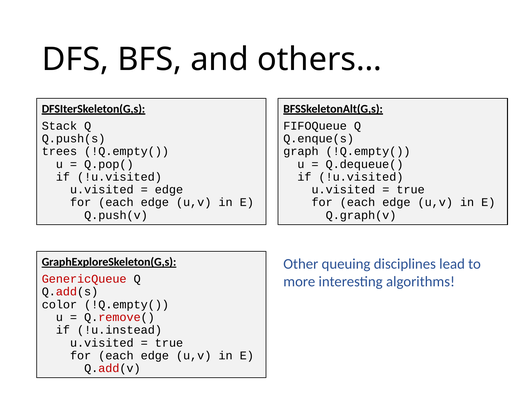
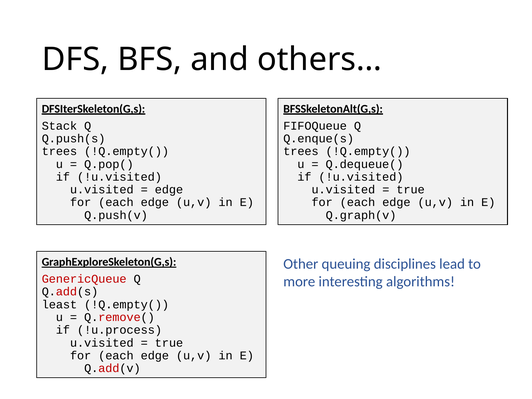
graph: graph -> trees (301, 151)
color: color -> least (59, 305)
!u.instead: !u.instead -> !u.process (119, 330)
